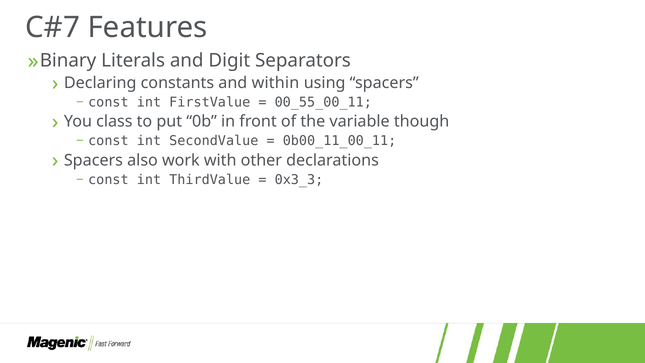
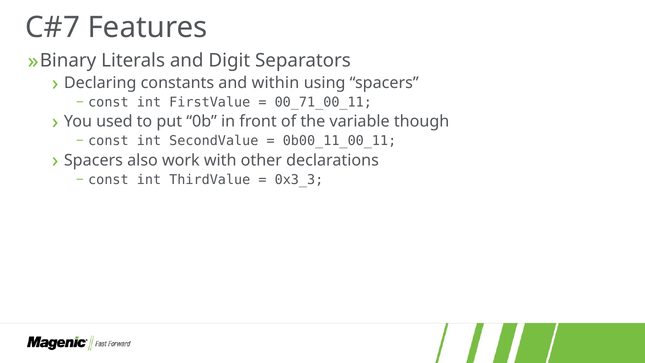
00_55_00_11: 00_55_00_11 -> 00_71_00_11 (323, 102)
class: class -> used (114, 122)
